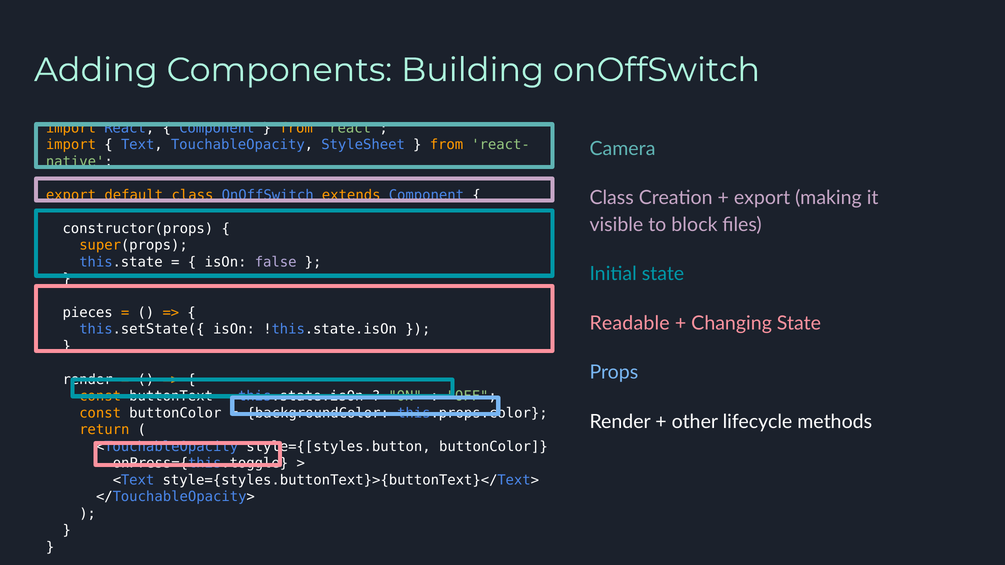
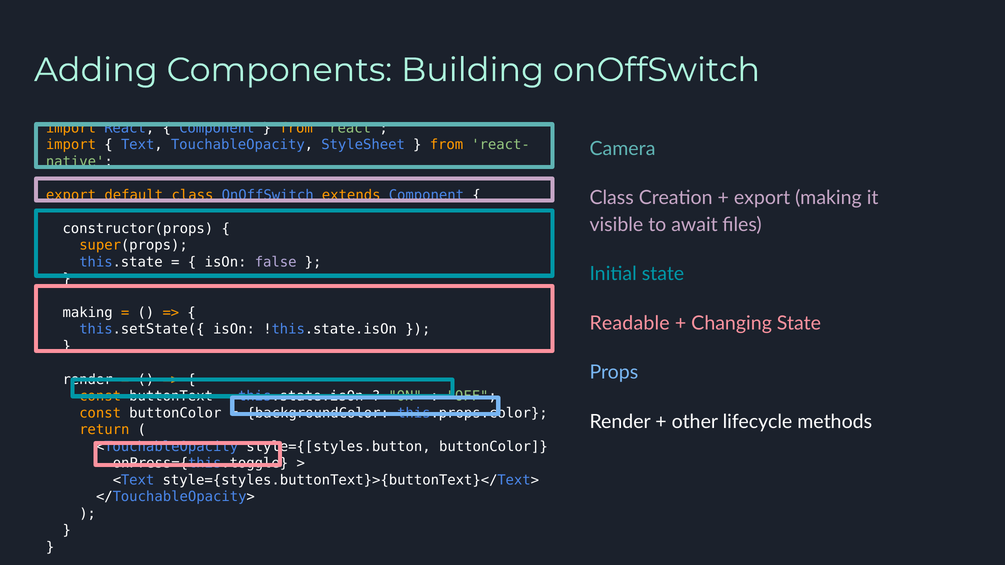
block: block -> await (695, 225)
pieces: pieces -> making (88, 313)
